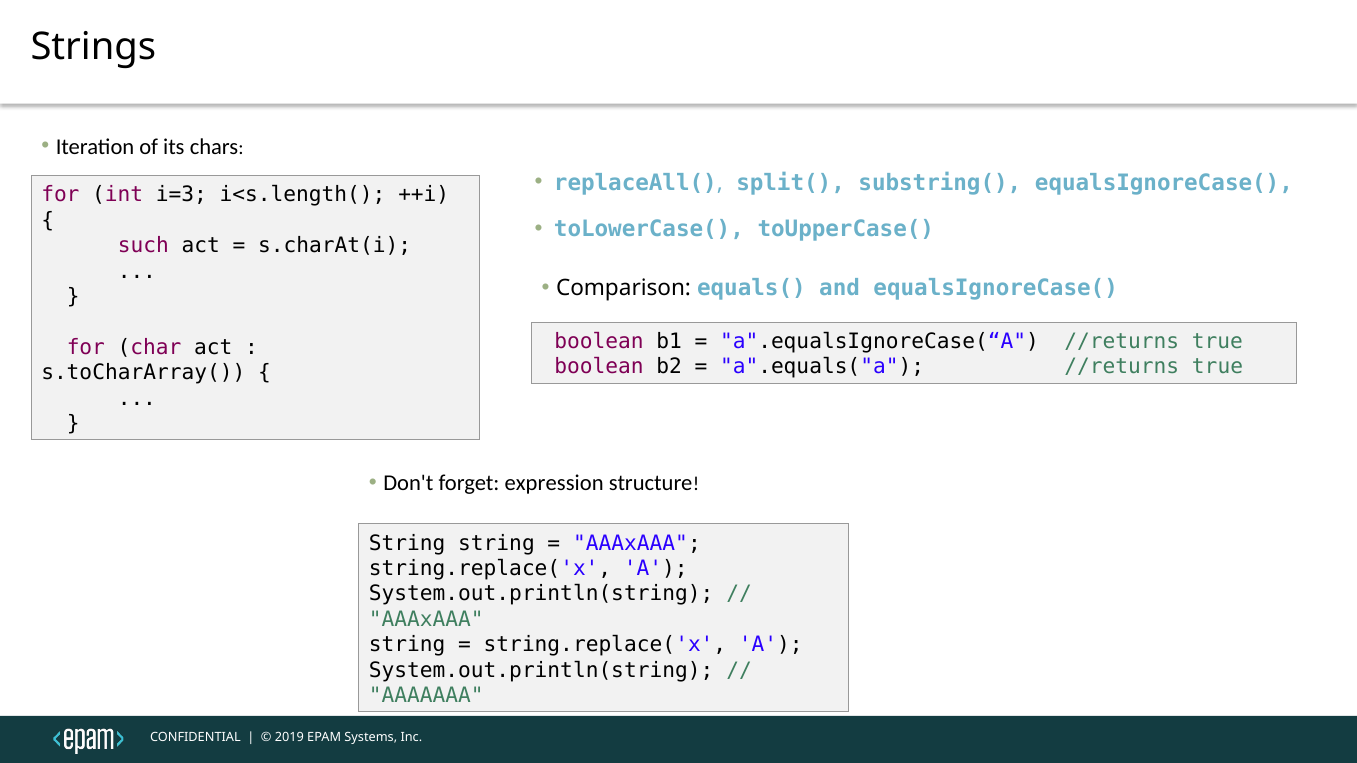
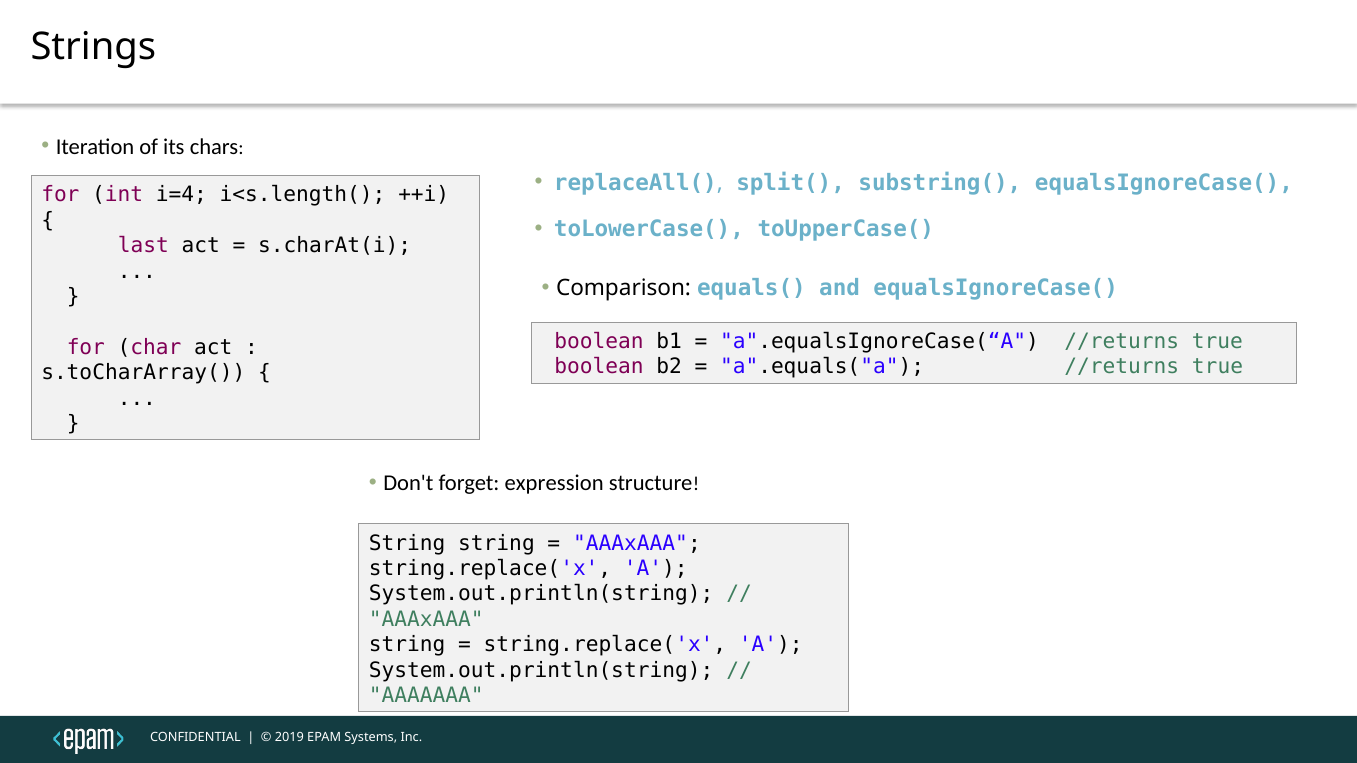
i=3: i=3 -> i=4 (181, 195)
such: such -> last (143, 246)
